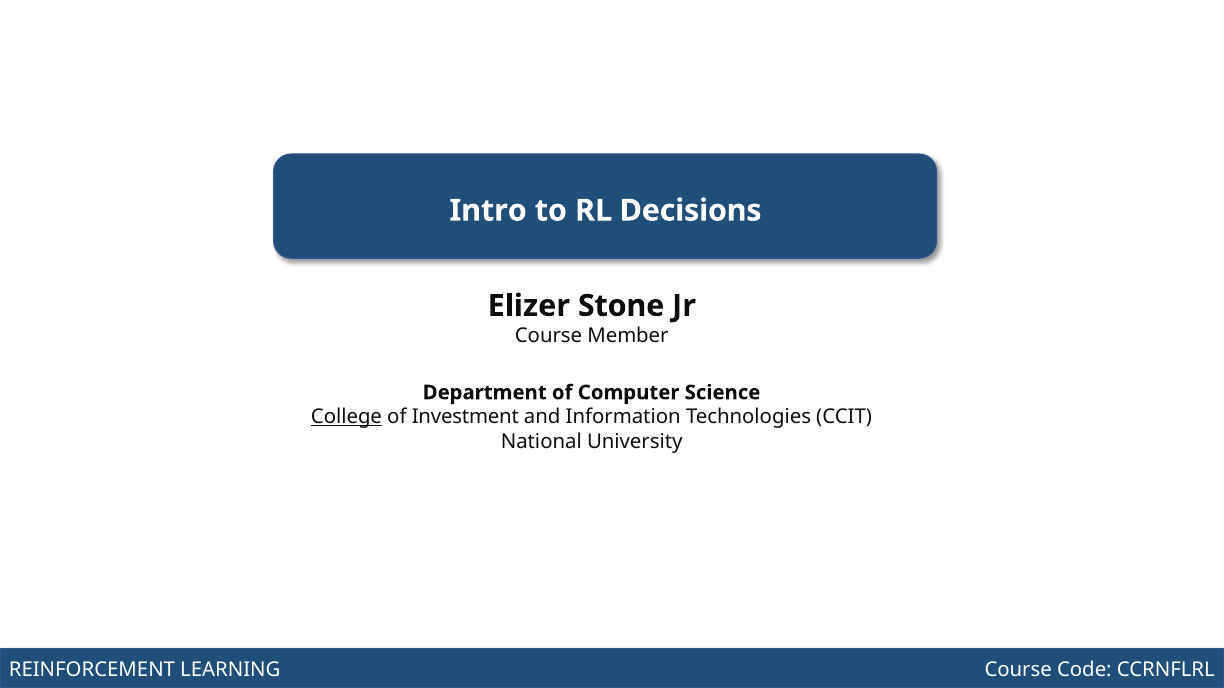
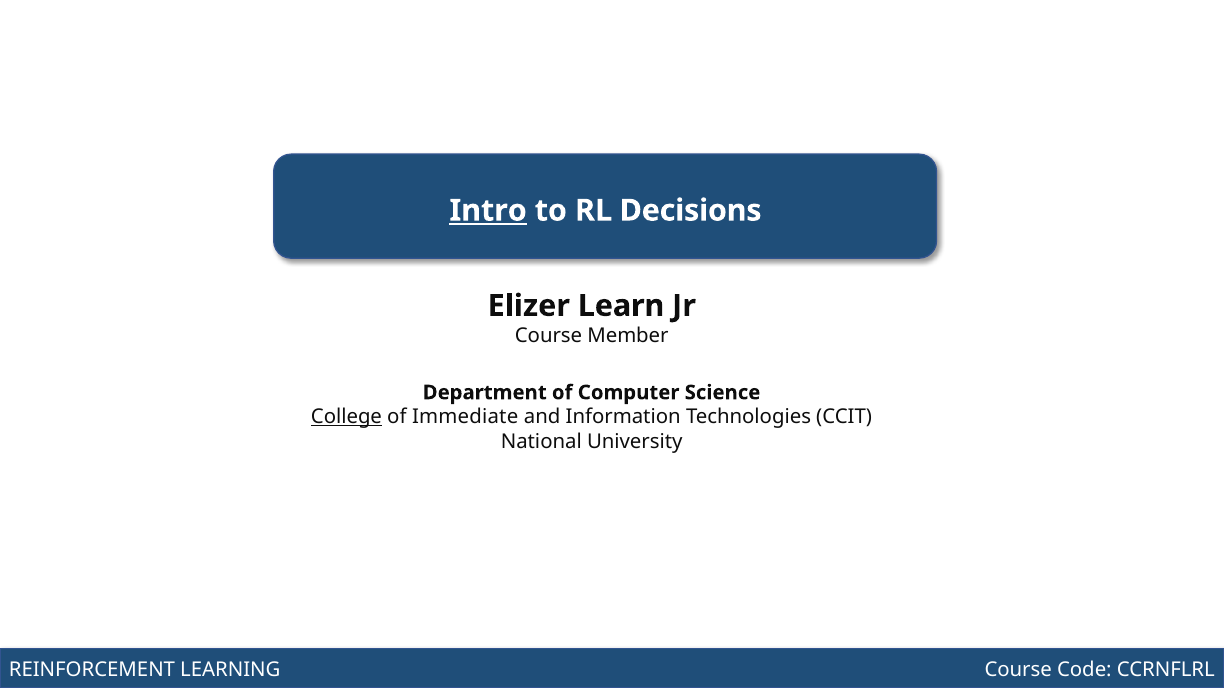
Intro underline: none -> present (488, 211)
Stone: Stone -> Learn (621, 306)
Investment: Investment -> Immediate (465, 417)
